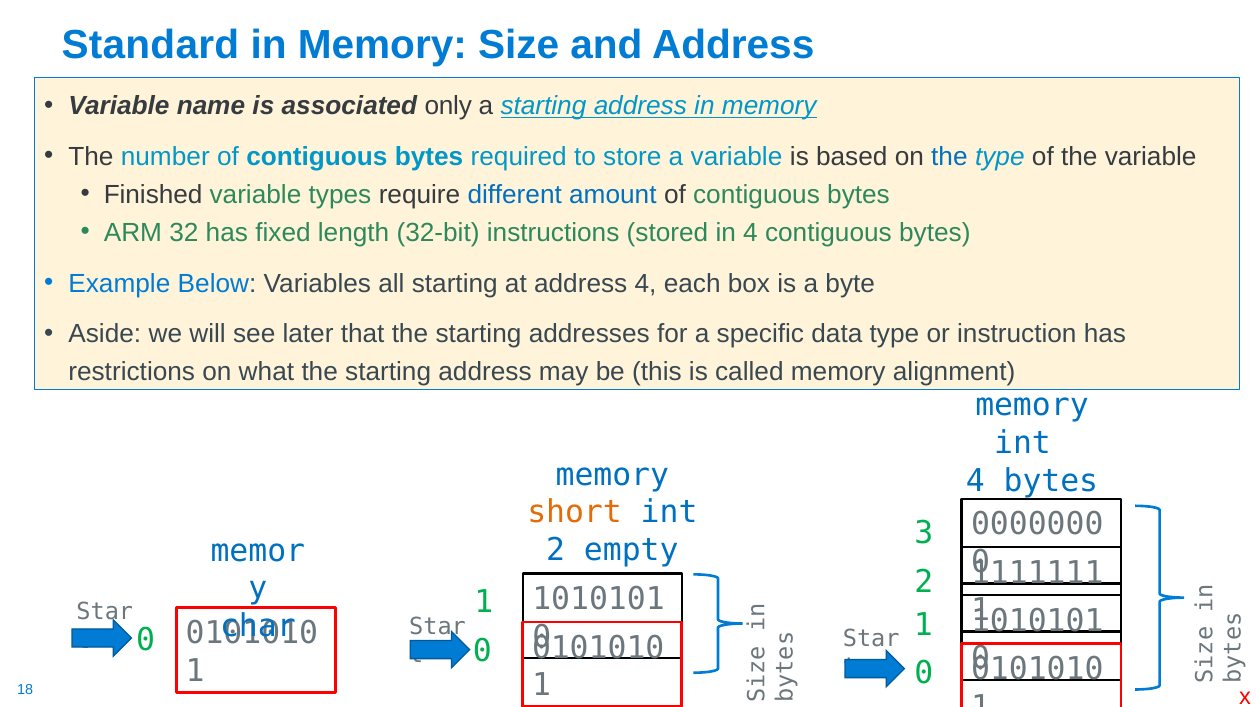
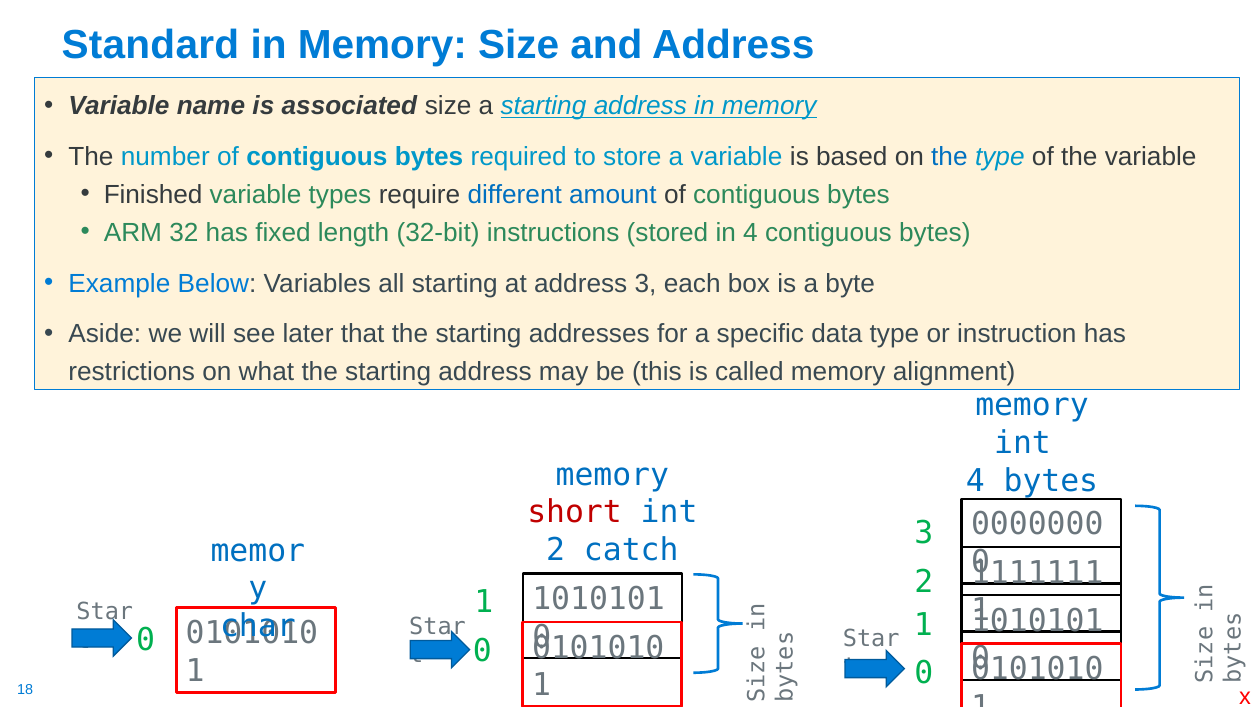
associated only: only -> size (448, 106)
address 4: 4 -> 3 (646, 283)
short colour: orange -> red (575, 512)
empty: empty -> catch (631, 550)
